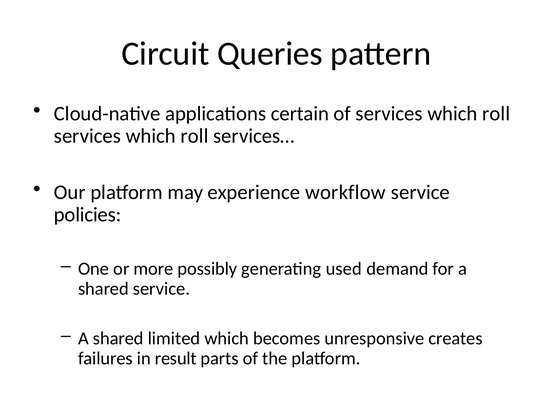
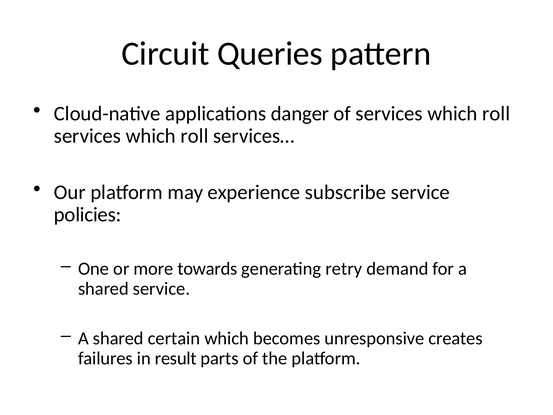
certain: certain -> danger (300, 113)
workflow: workflow -> subscribe (345, 192)
possibly: possibly -> towards (207, 269)
used: used -> retry (344, 269)
limited: limited -> certain (174, 338)
